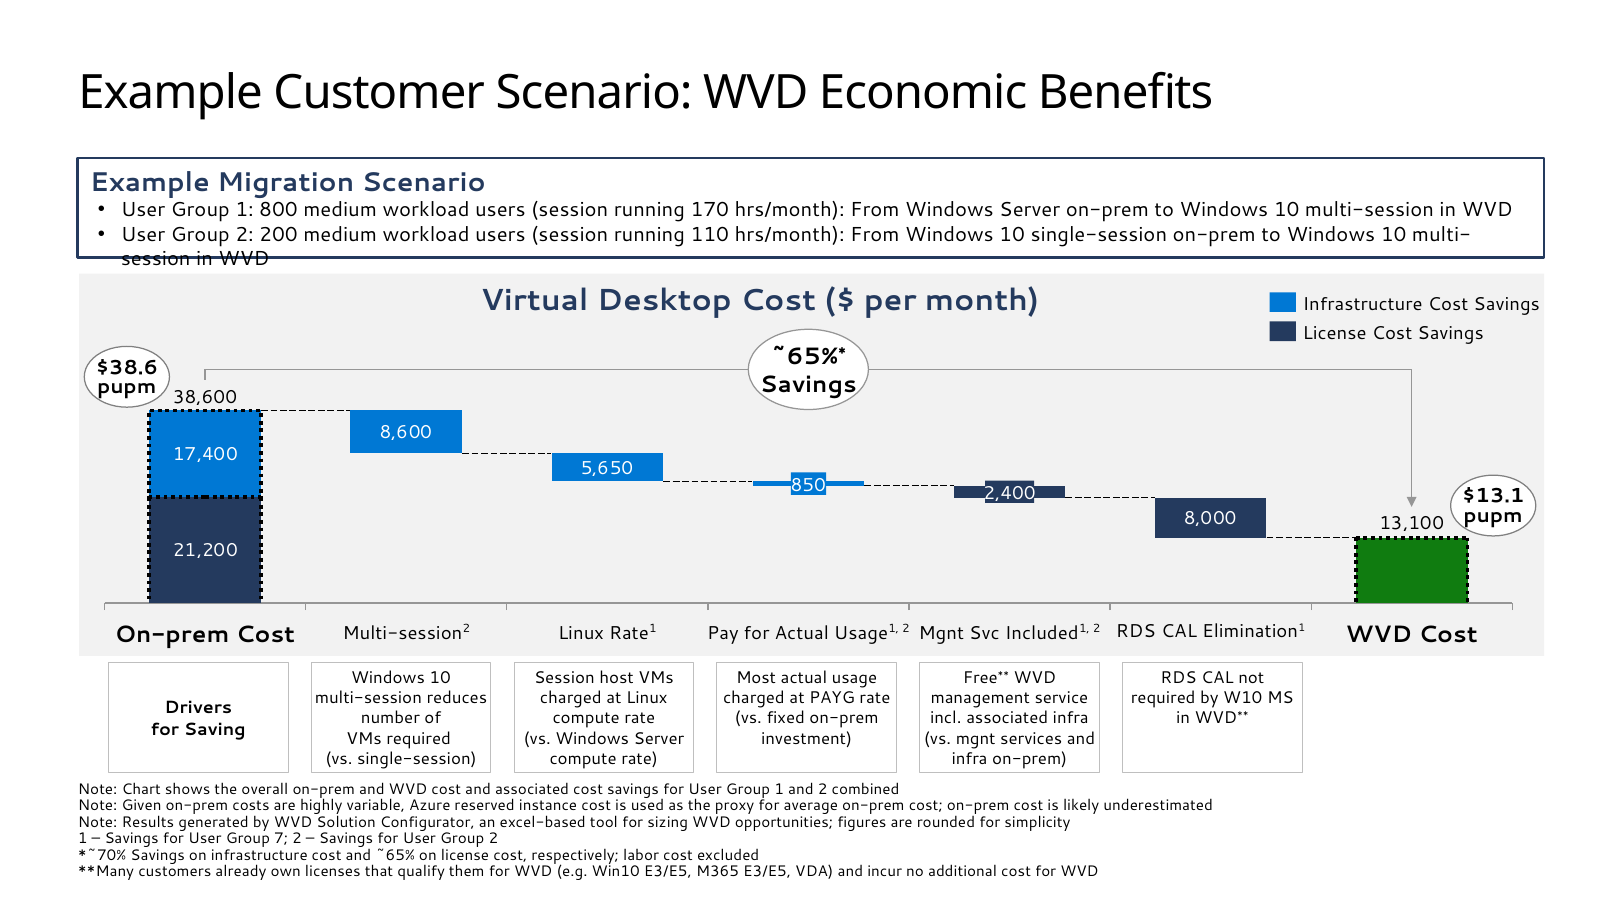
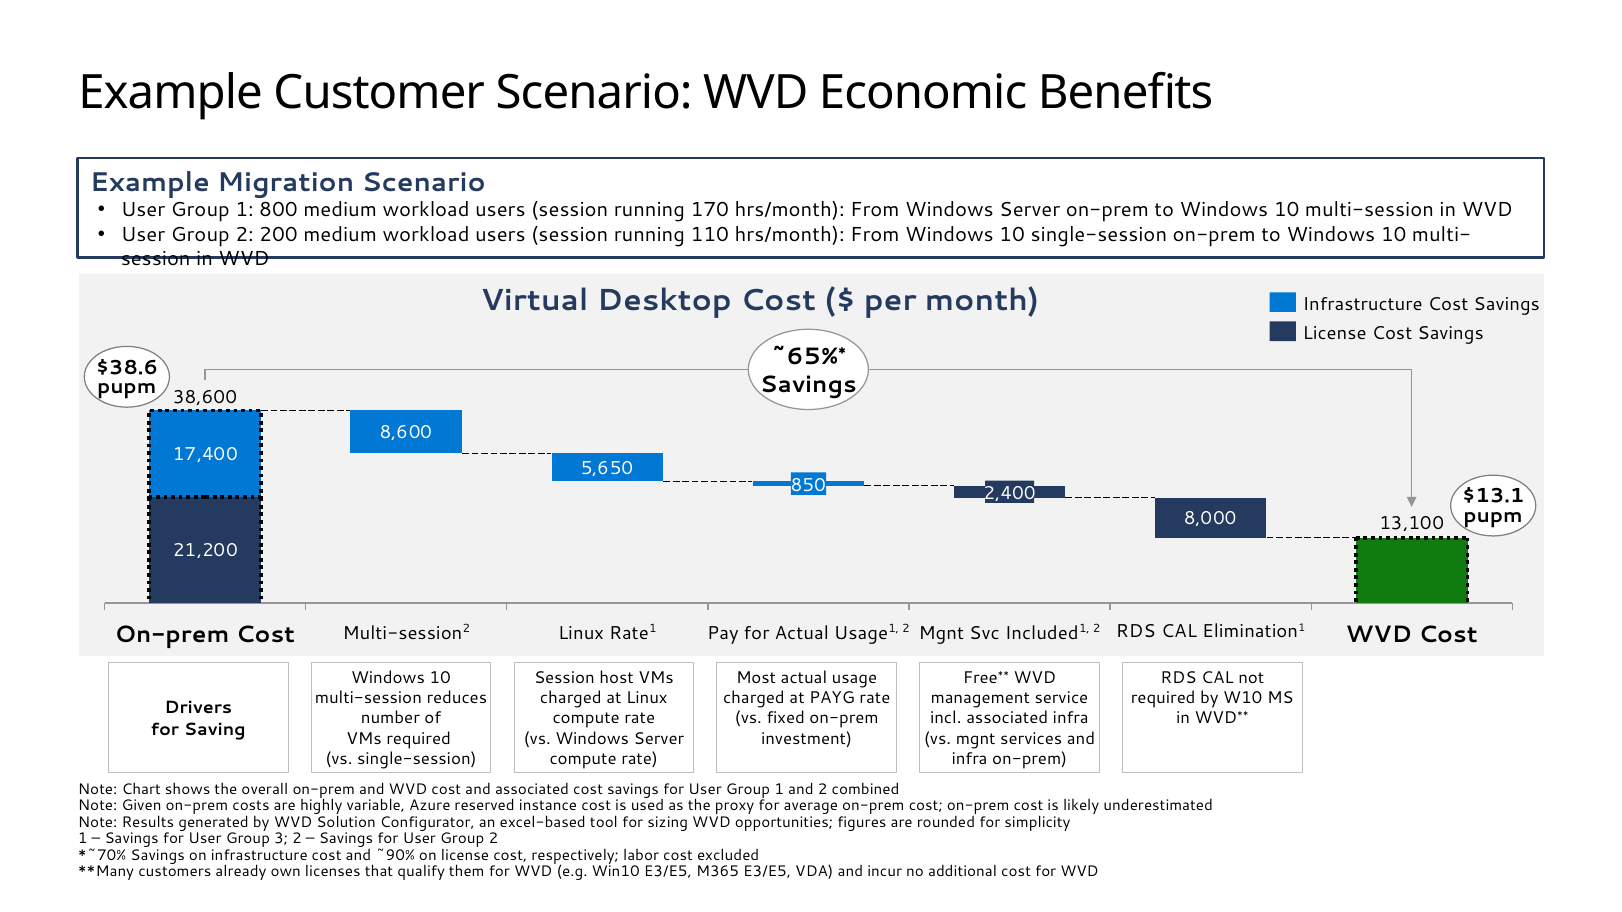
7: 7 -> 3 (281, 839)
~65%: ~65% -> ~90% (395, 855)
